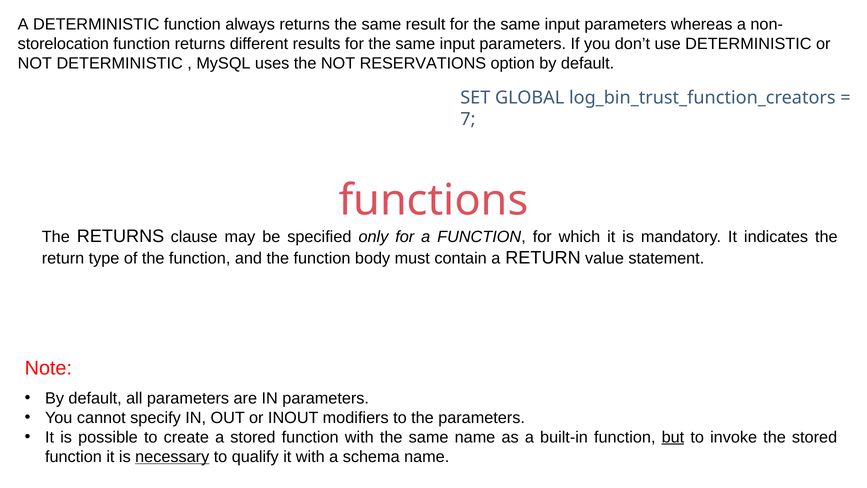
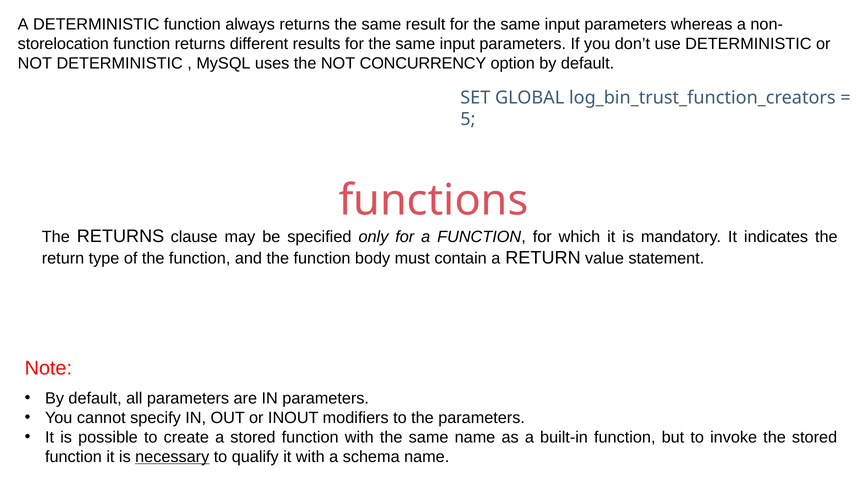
RESERVATIONS: RESERVATIONS -> CONCURRENCY (423, 64)
7: 7 -> 5 (468, 119)
but underline: present -> none (673, 437)
